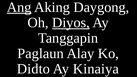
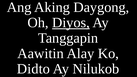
Ang underline: present -> none (19, 7)
Paglaun: Paglaun -> Aawitin (40, 53)
Kinaiya: Kinaiya -> Nilukob (96, 69)
